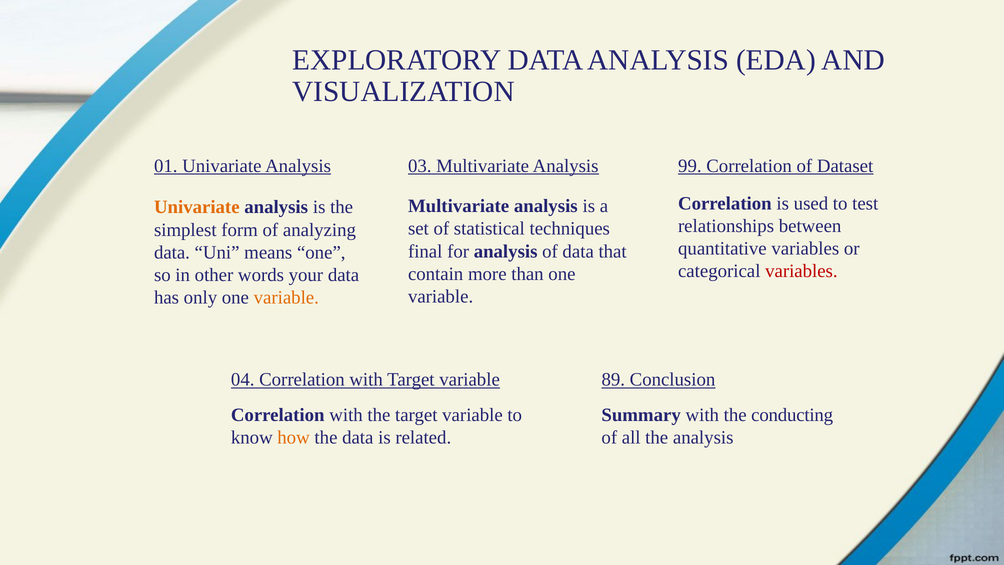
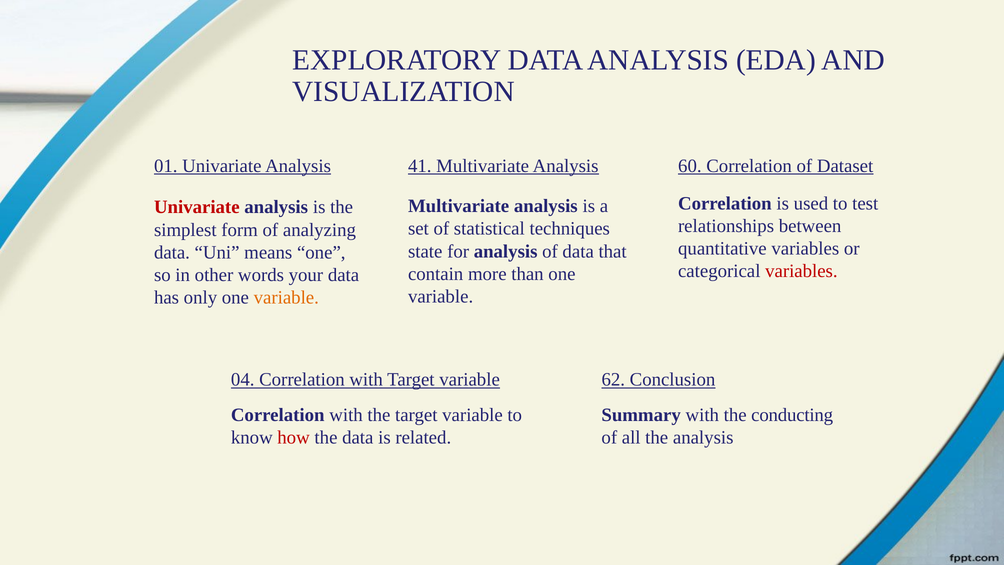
03: 03 -> 41 (420, 166)
99: 99 -> 60 (690, 166)
Univariate colour: orange -> red (197, 207)
final: final -> state (425, 251)
89: 89 -> 62 (613, 379)
how colour: orange -> red (294, 437)
